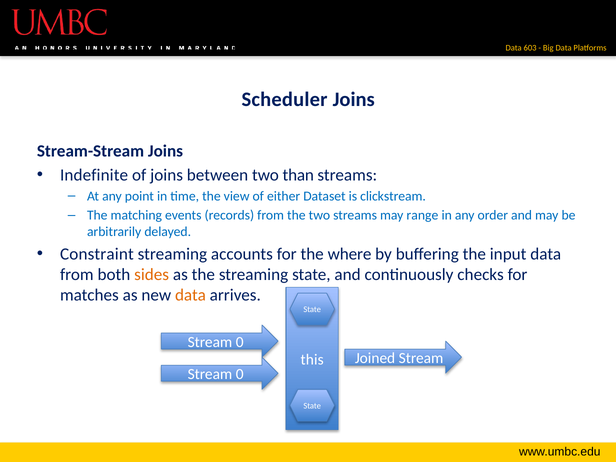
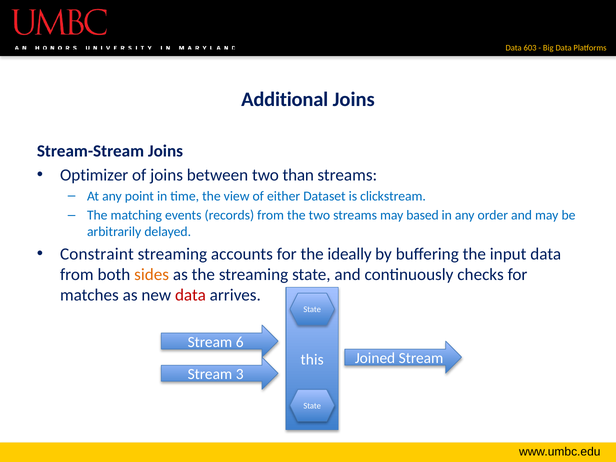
Scheduler: Scheduler -> Additional (285, 100)
Indefinite: Indefinite -> Optimizer (94, 175)
range: range -> based (423, 215)
where: where -> ideally (350, 254)
data colour: orange -> red (190, 295)
0: 0 -> 6 (240, 342)
0: 0 -> 3 (240, 374)
